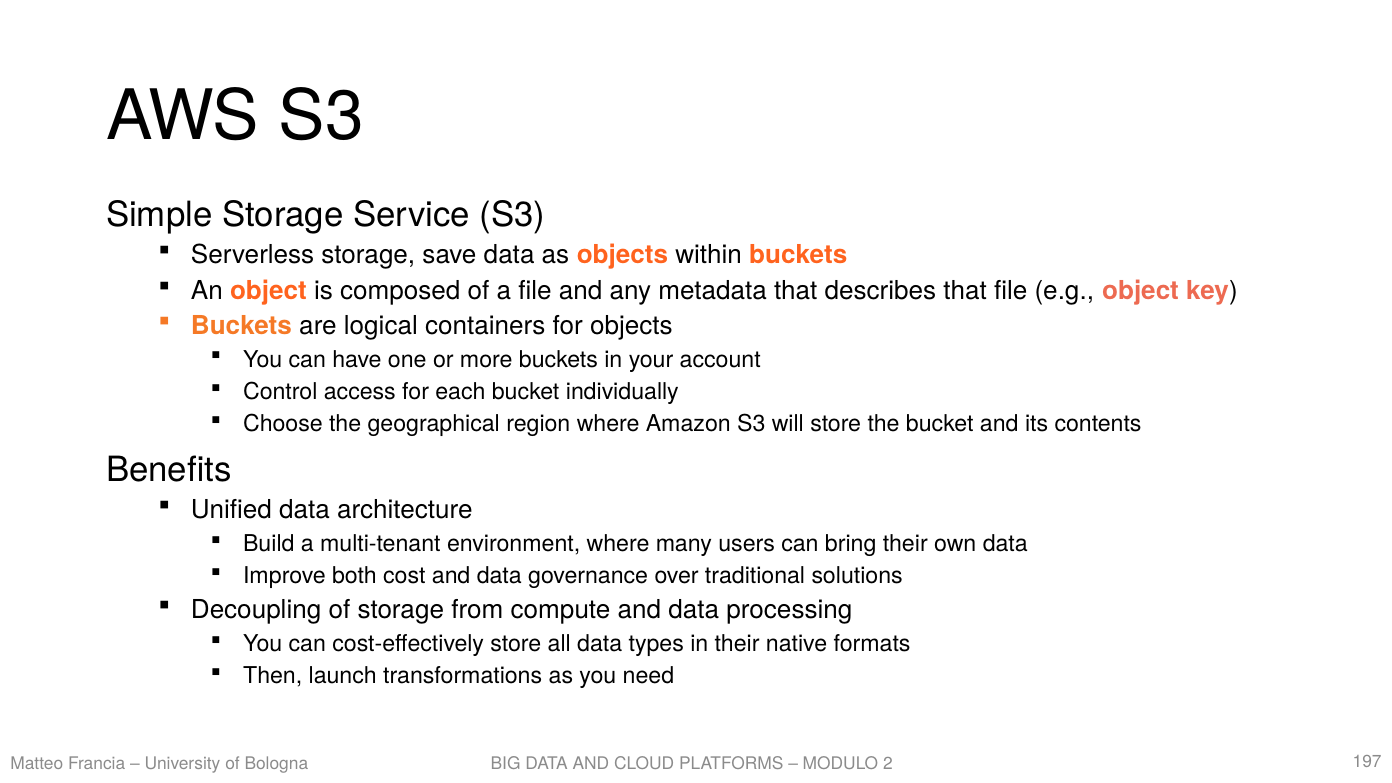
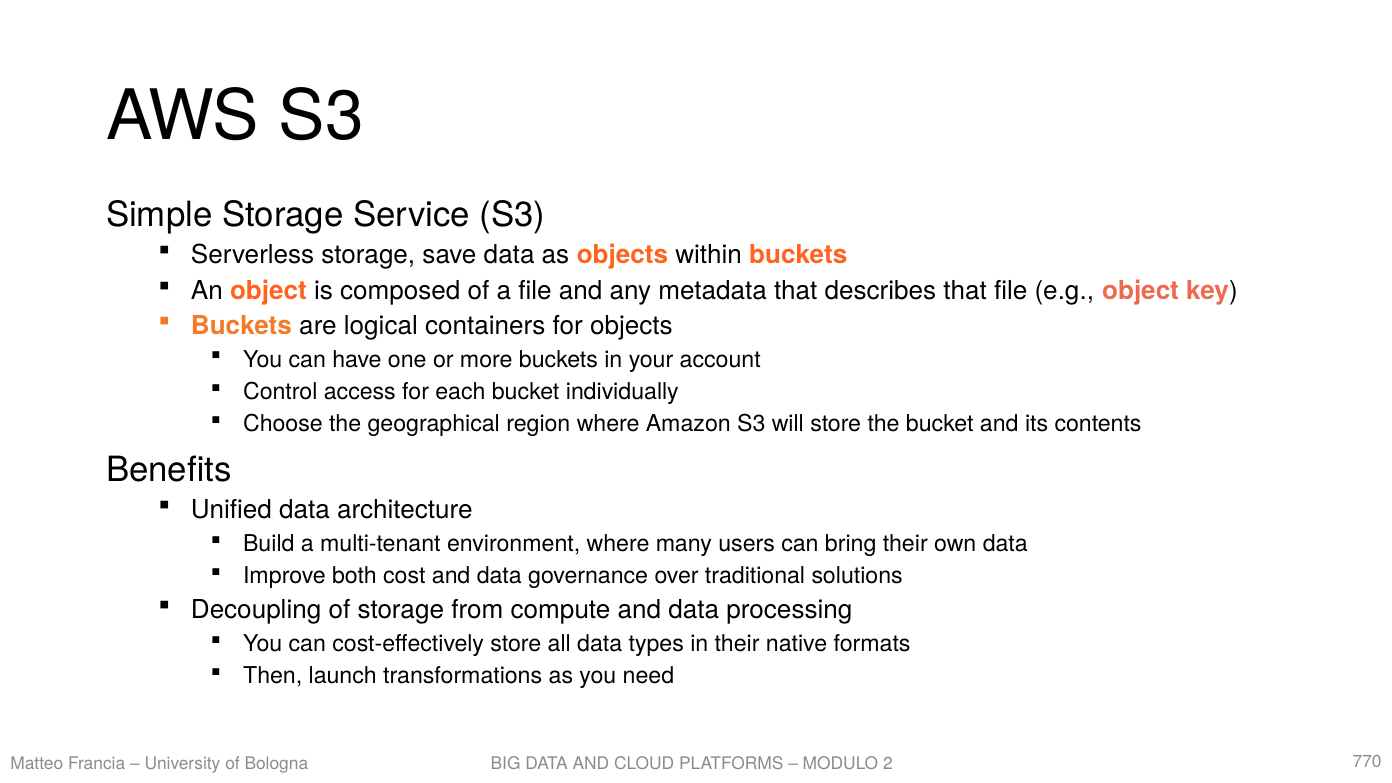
197: 197 -> 770 (1367, 761)
